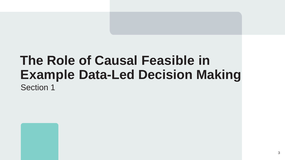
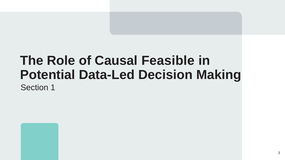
Example: Example -> Potential (48, 75)
